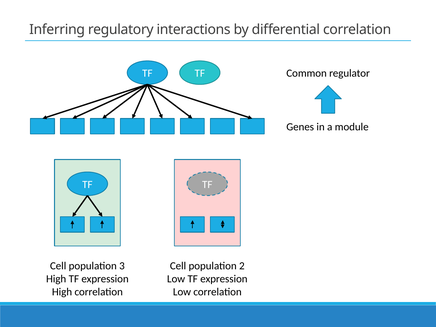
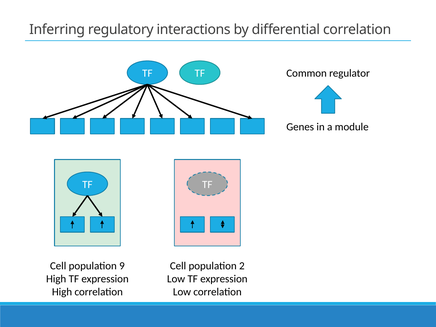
3: 3 -> 9 (122, 266)
